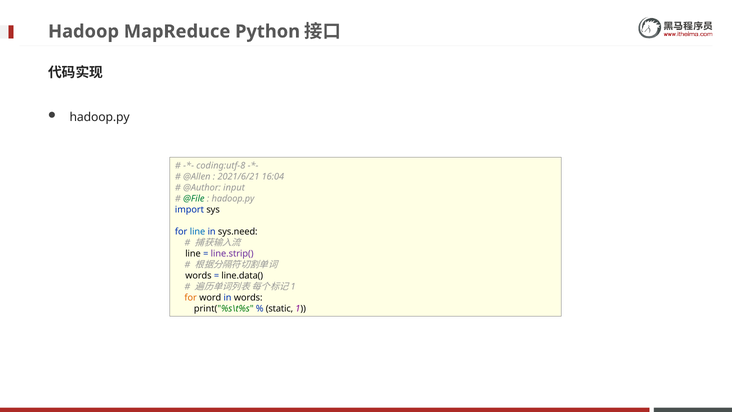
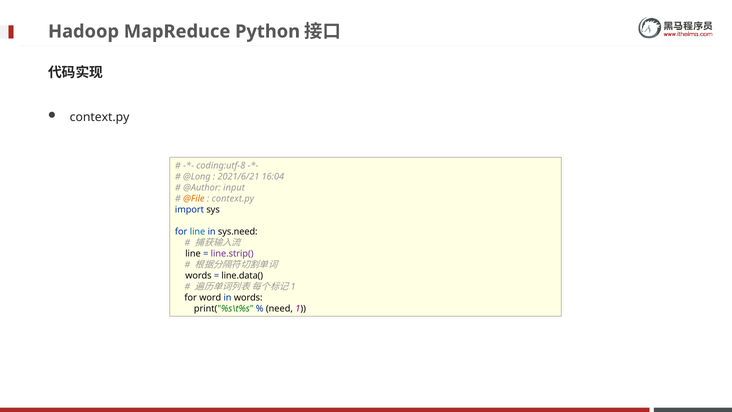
hadoop.py: hadoop.py -> context.py (100, 117)
@Allen: @Allen -> @Long (197, 177)
@File colour: green -> orange (194, 199)
hadoop.py: hadoop.py -> context.py (233, 199)
for colour: orange -> black (191, 297)
static: static -> need (279, 308)
